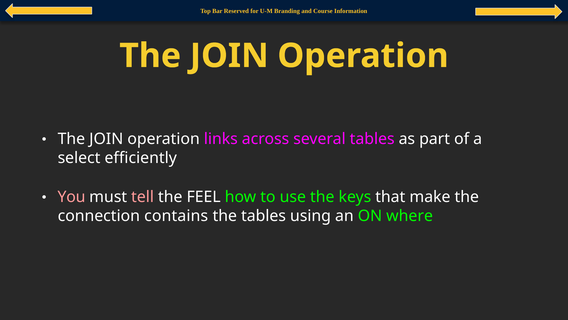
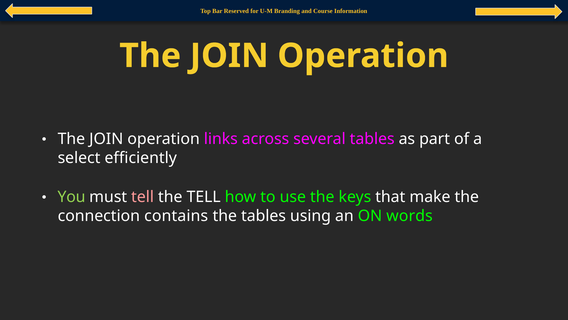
You colour: pink -> light green (72, 197)
the FEEL: FEEL -> TELL (204, 197)
where: where -> words (410, 216)
